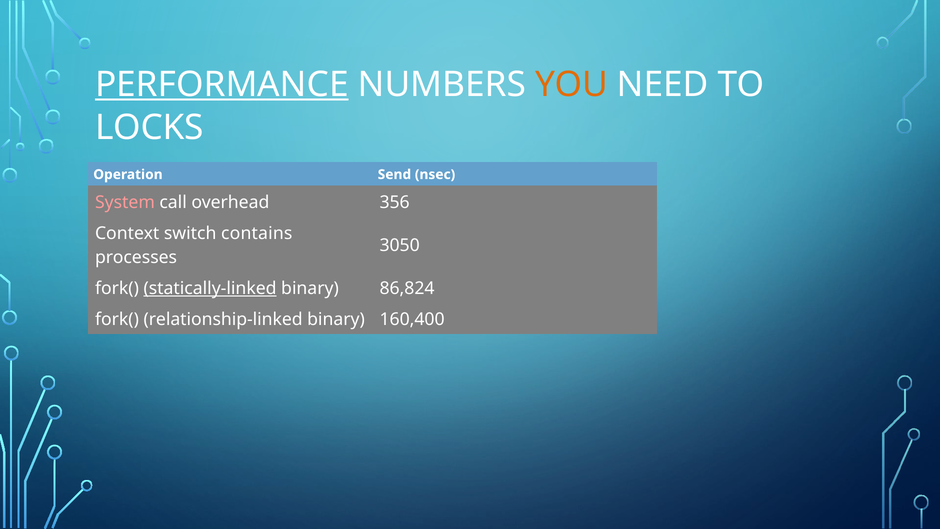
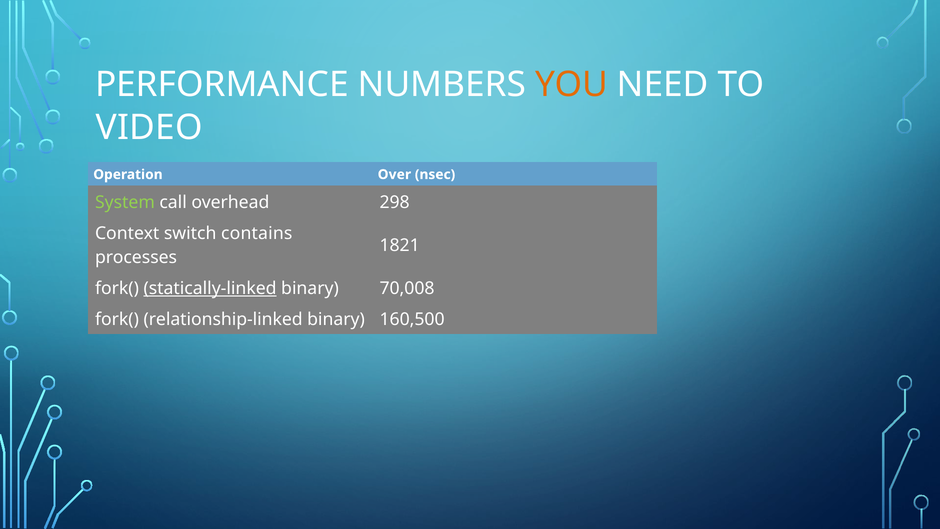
PERFORMANCE underline: present -> none (222, 84)
LOCKS: LOCKS -> VIDEO (149, 128)
Send: Send -> Over (394, 174)
System colour: pink -> light green (125, 202)
356: 356 -> 298 (395, 202)
3050: 3050 -> 1821 (400, 245)
86,824: 86,824 -> 70,008 (407, 288)
160,400: 160,400 -> 160,500 (412, 319)
